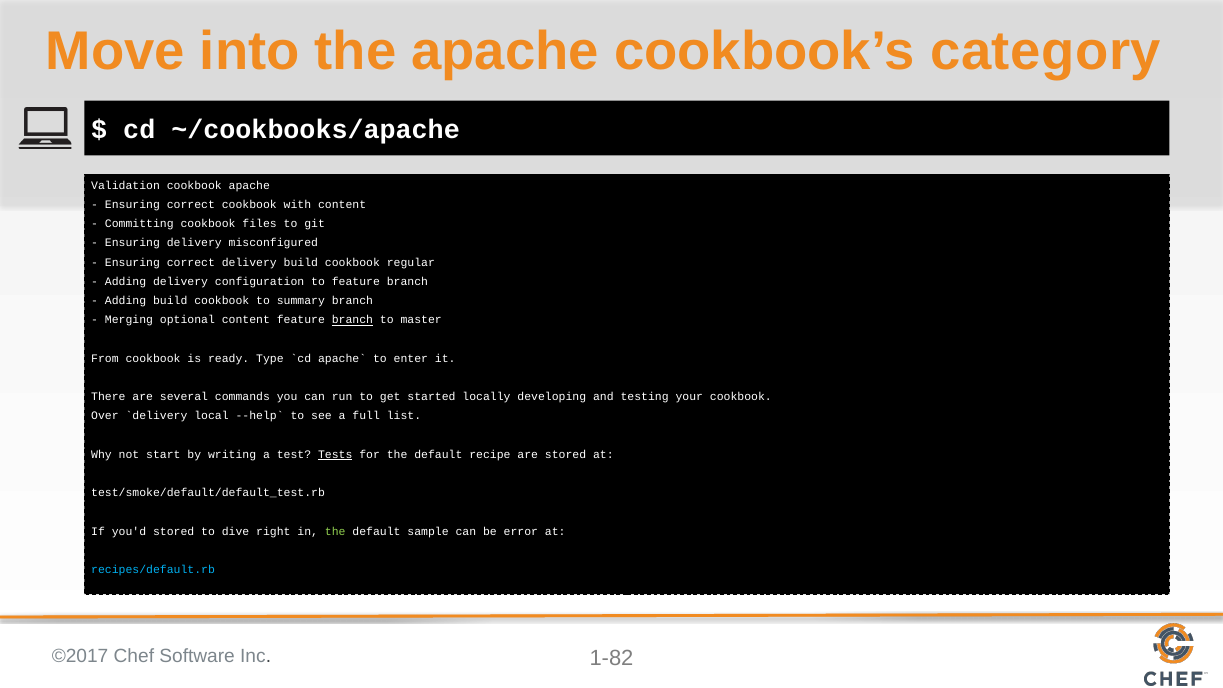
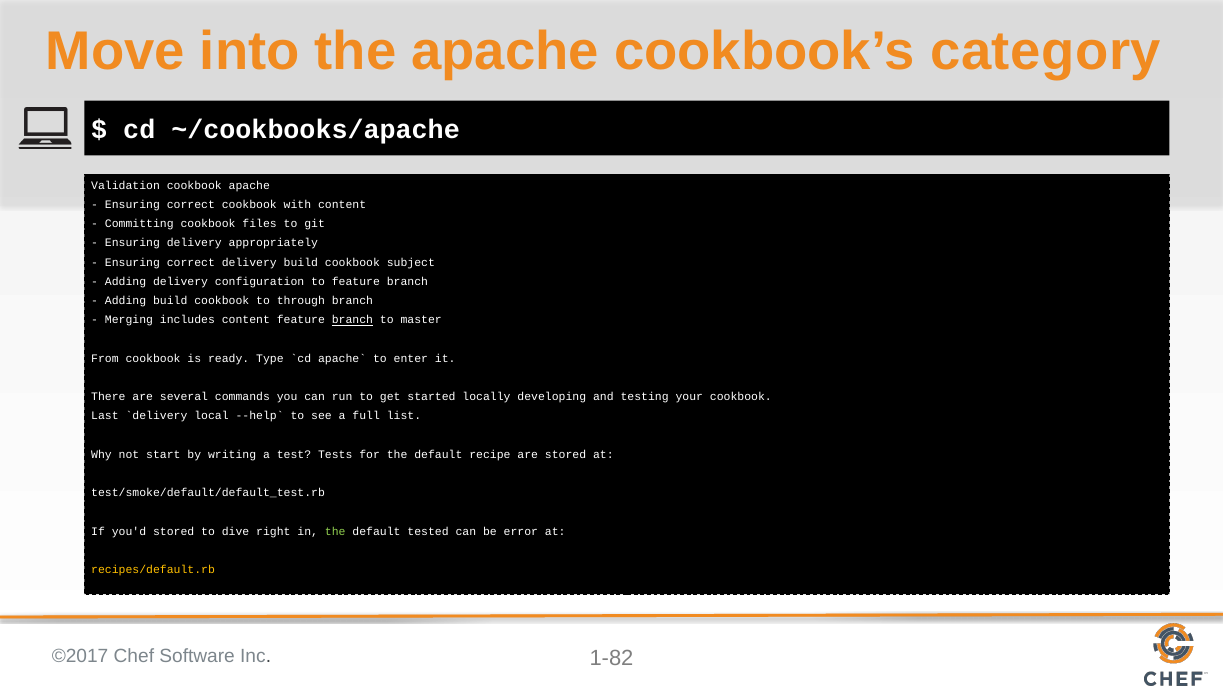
misconfigured: misconfigured -> appropriately (273, 243)
regular: regular -> subject (411, 262)
summary: summary -> through (301, 301)
optional: optional -> includes (187, 320)
Over: Over -> Last (105, 416)
Tests underline: present -> none (335, 455)
sample: sample -> tested (428, 531)
recipes/default.rb colour: light blue -> yellow (153, 570)
